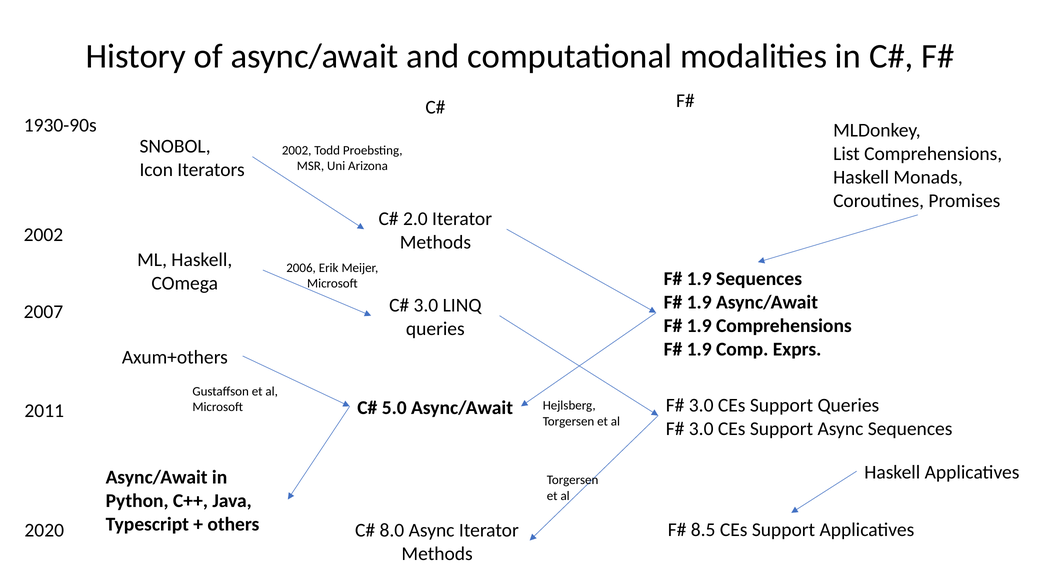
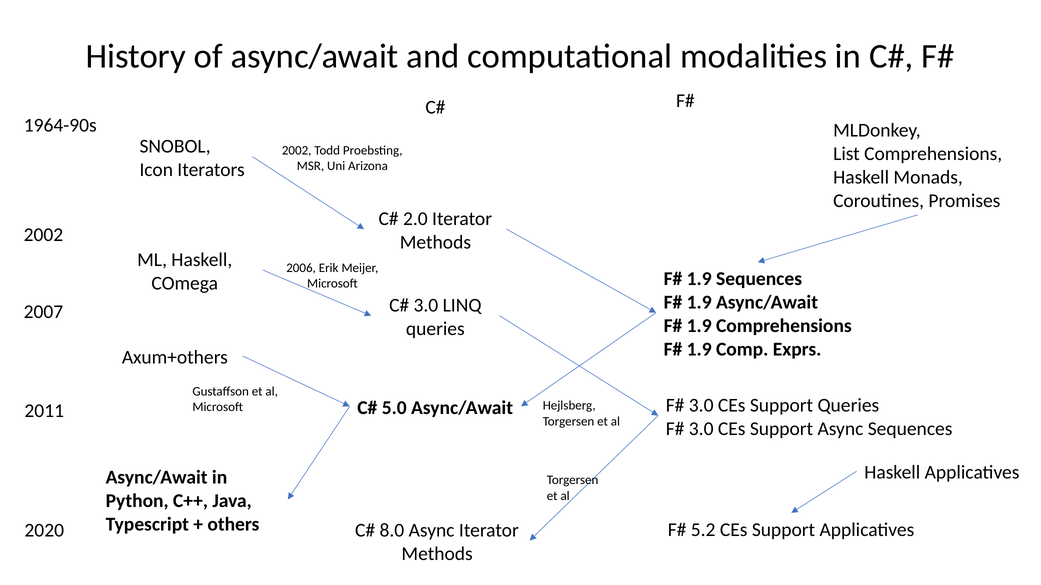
1930-90s: 1930-90s -> 1964-90s (60, 125)
8.5: 8.5 -> 5.2 (703, 530)
